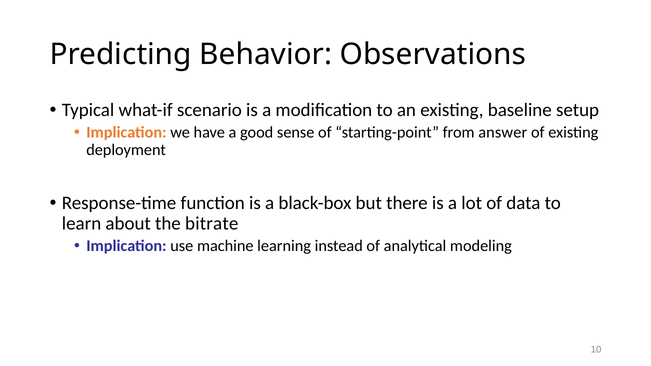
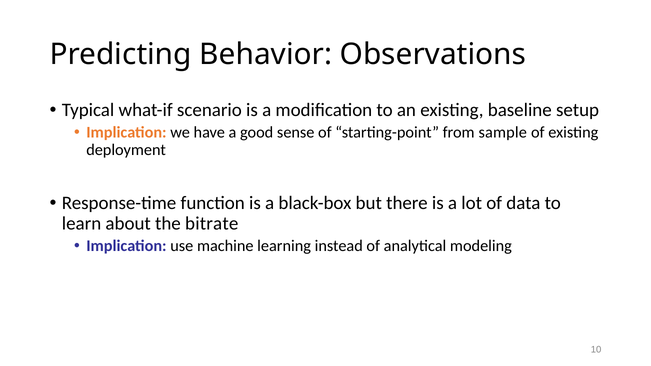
answer: answer -> sample (503, 133)
